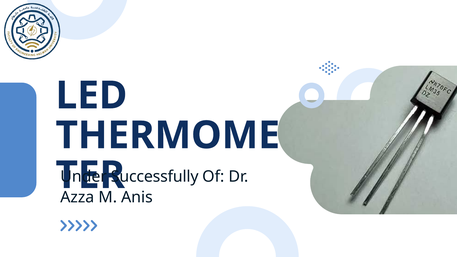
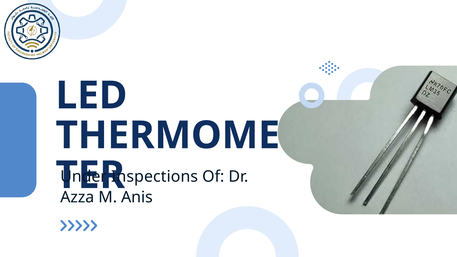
Successfully: Successfully -> Inspections (155, 177)
